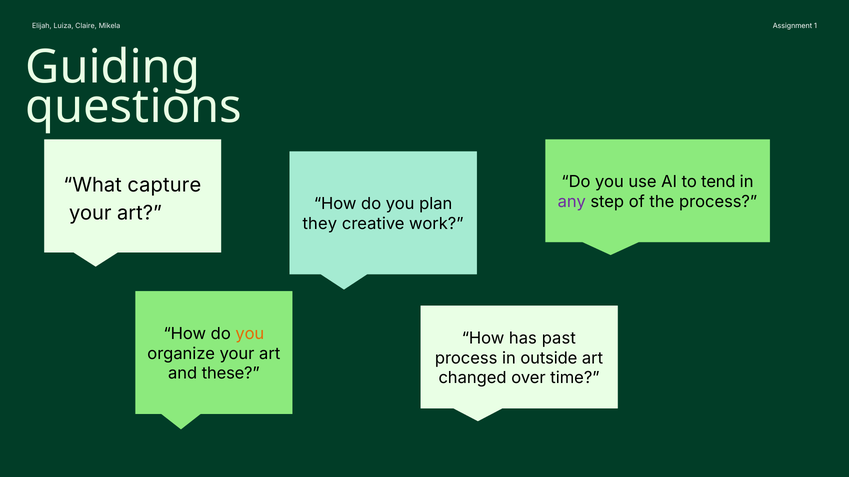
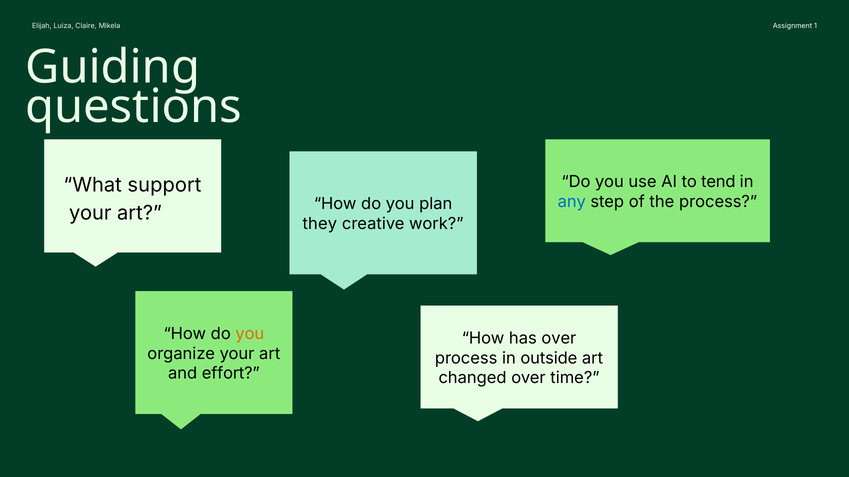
capture: capture -> support (164, 186)
any colour: purple -> blue (572, 202)
has past: past -> over (559, 339)
these: these -> effort (231, 374)
